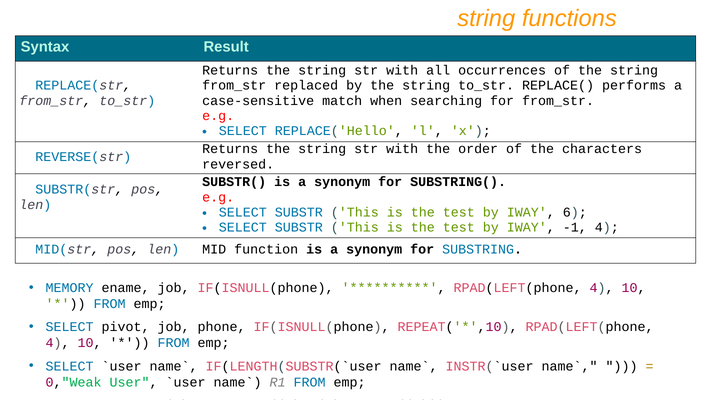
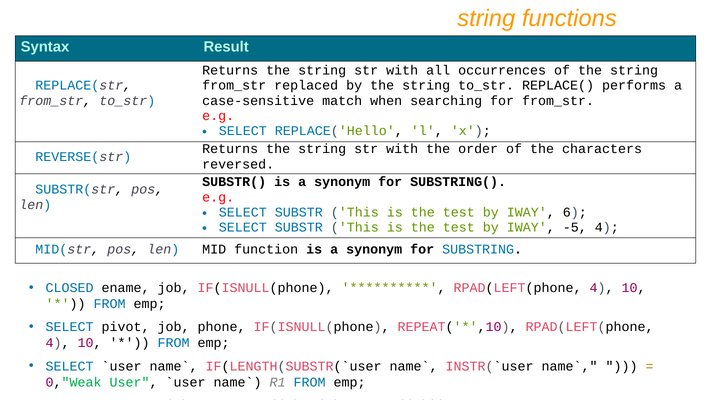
-1: -1 -> -5 (575, 227)
MEMORY: MEMORY -> CLOSED (70, 288)
